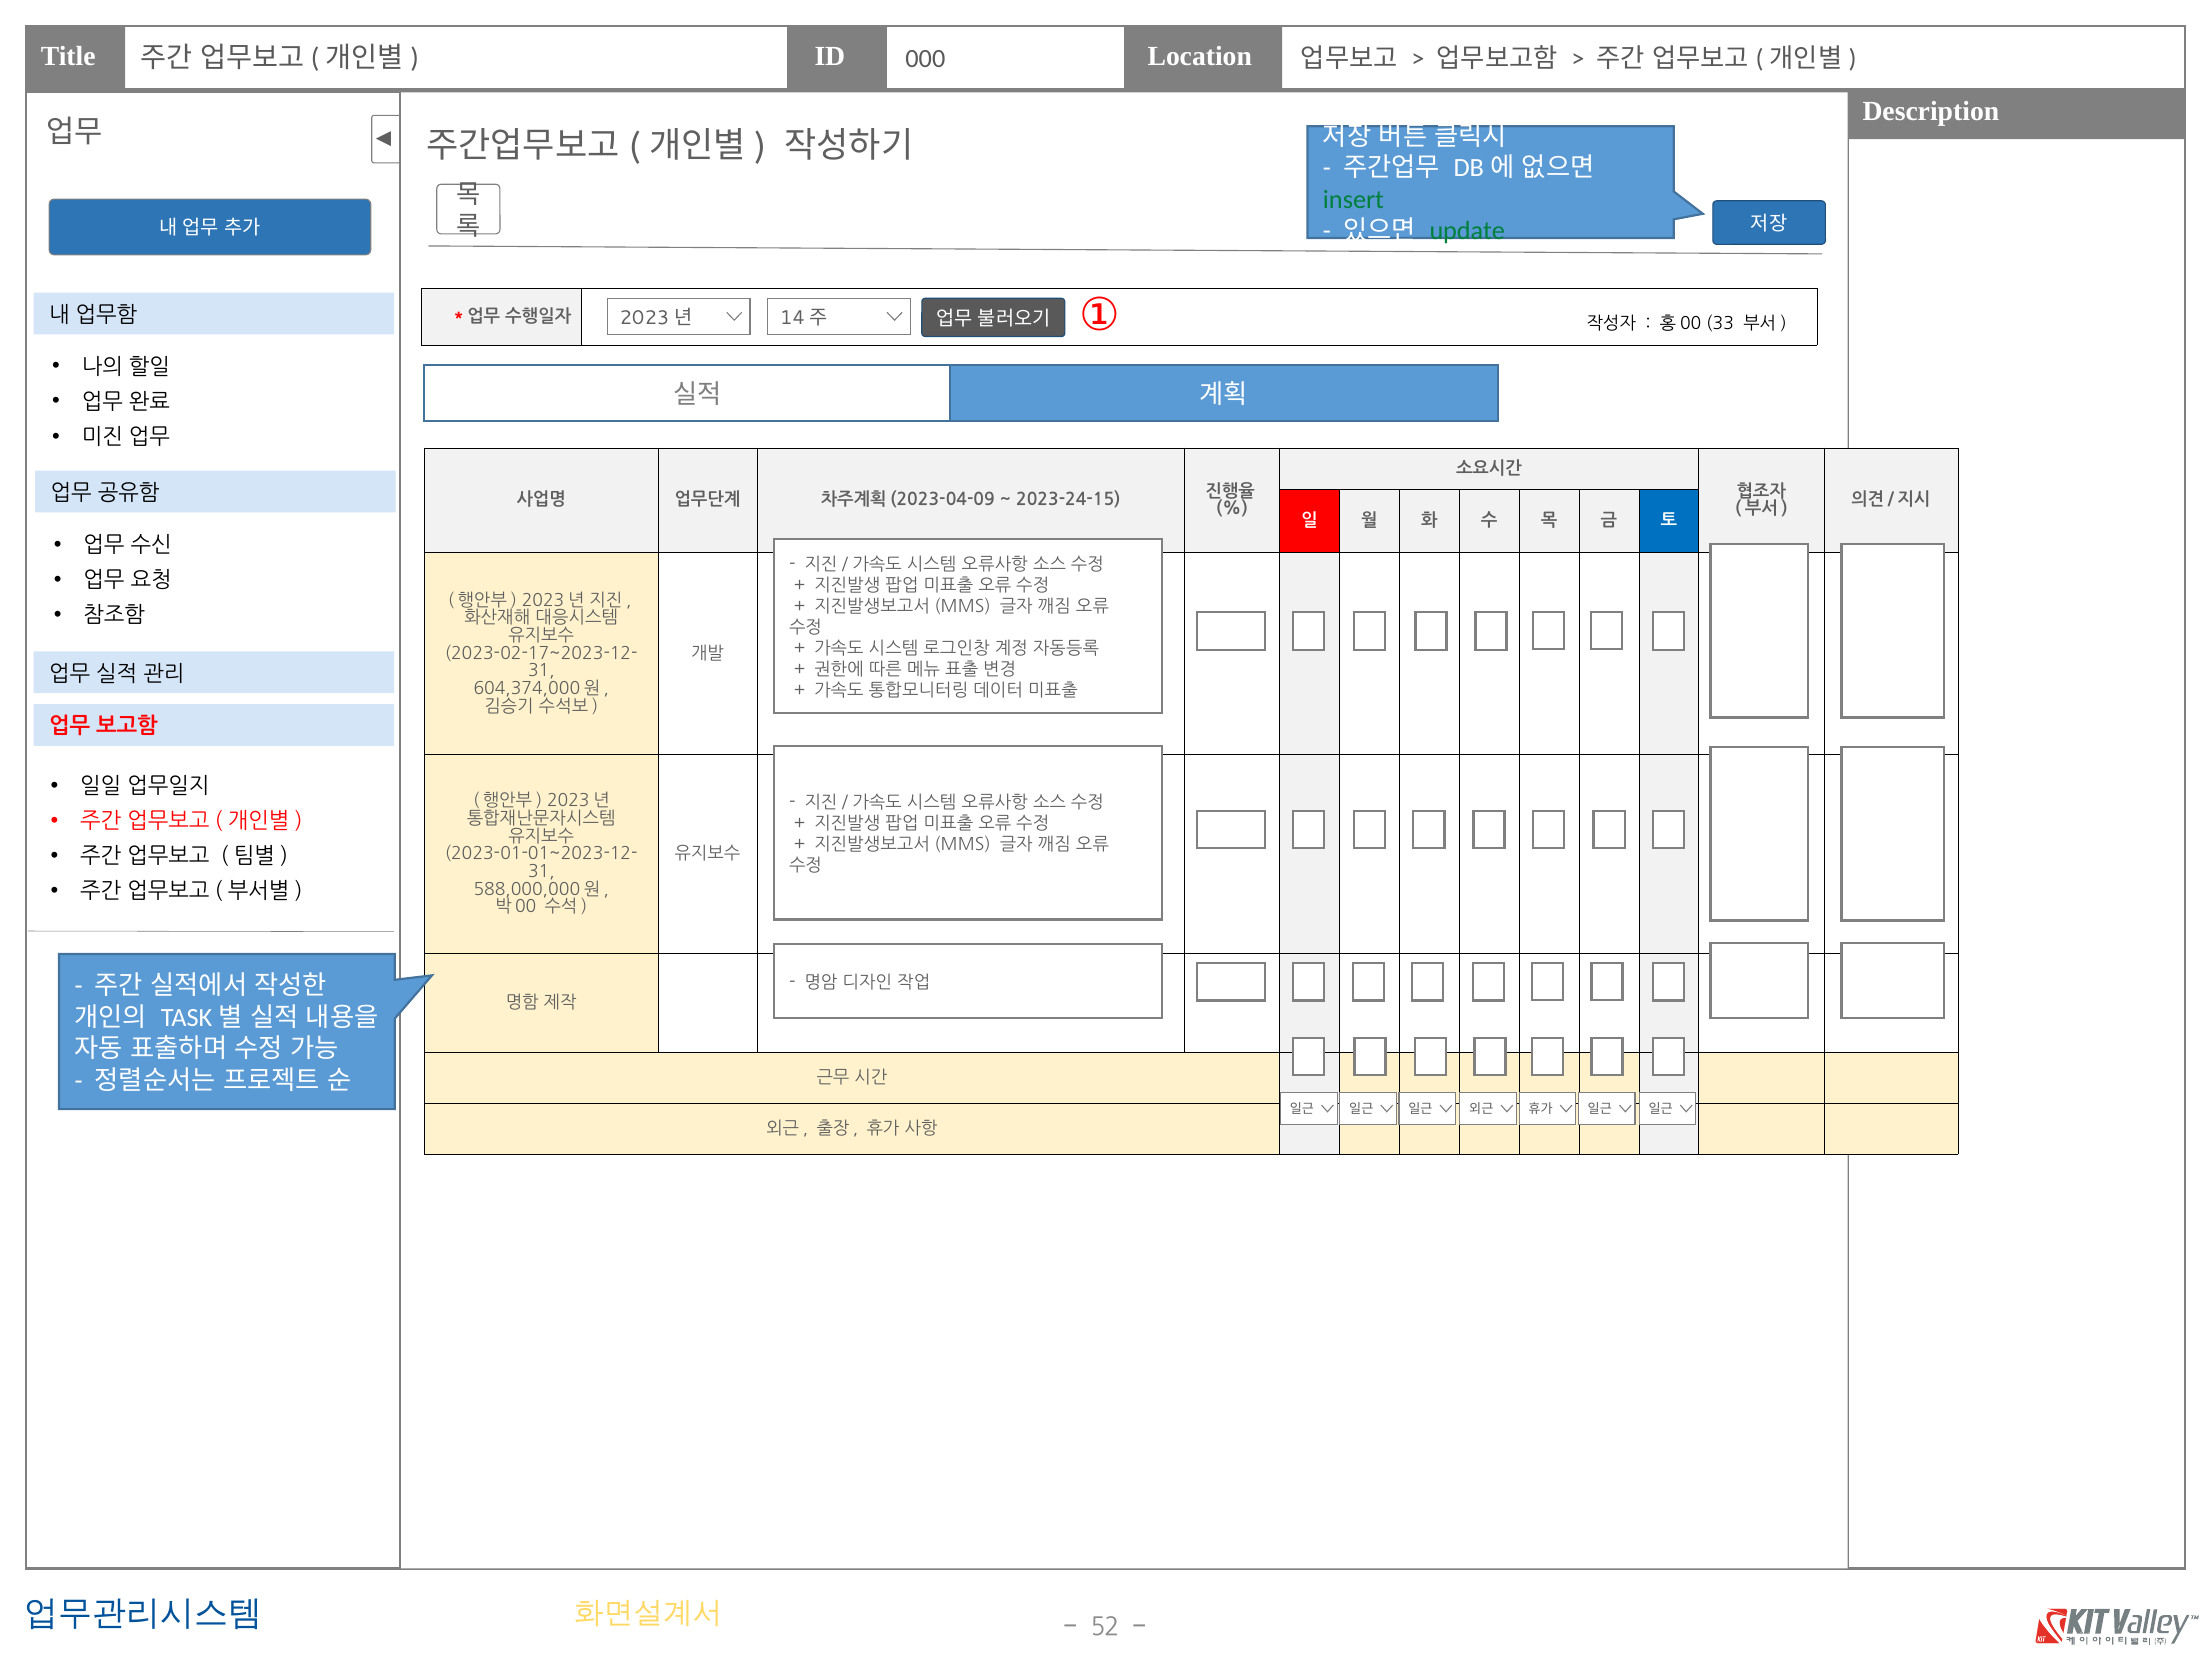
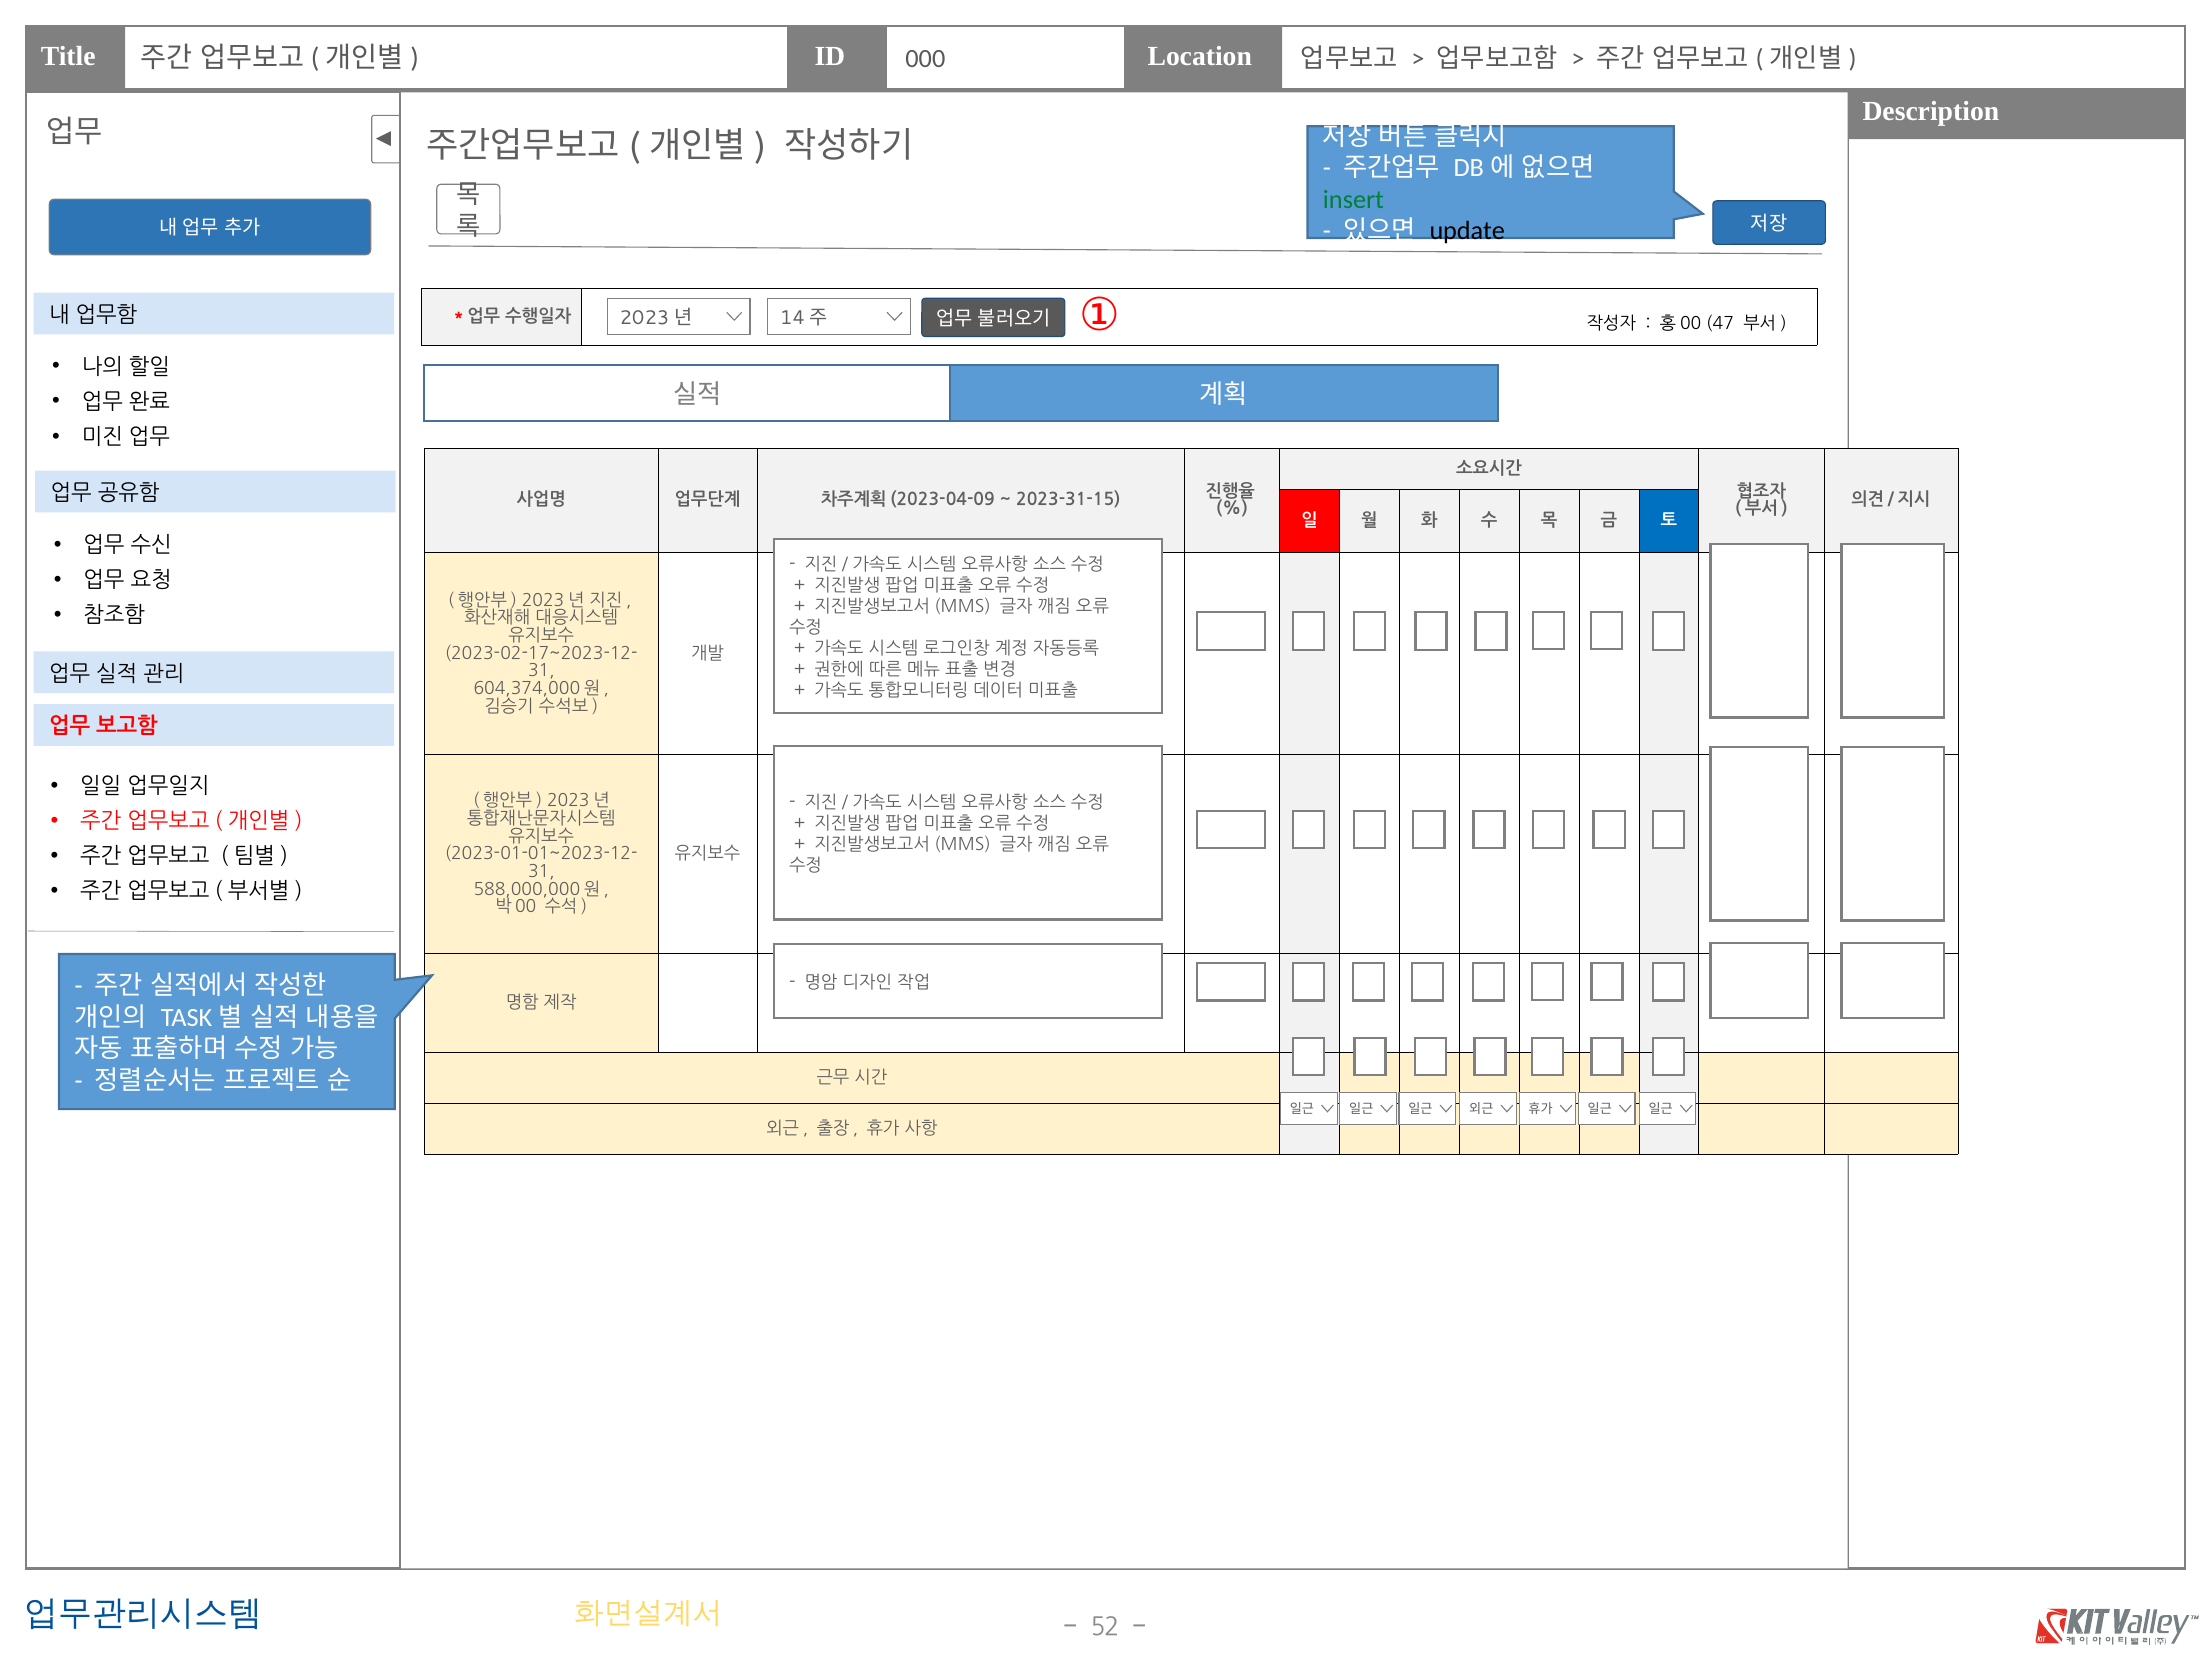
update colour: green -> black (1467, 231)
33: 33 -> 47 (1720, 324)
2023-24-15: 2023-24-15 -> 2023-31-15 (1068, 500)
